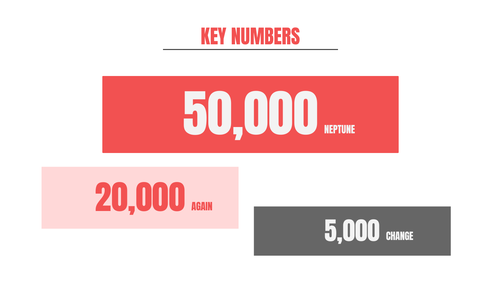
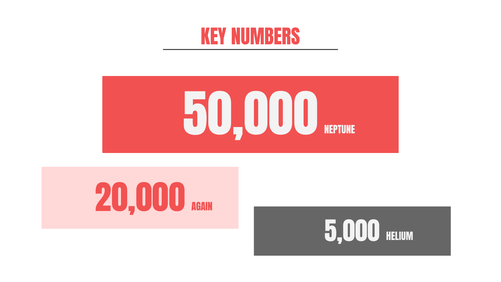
CHANGE: CHANGE -> HELIUM (400, 237)
